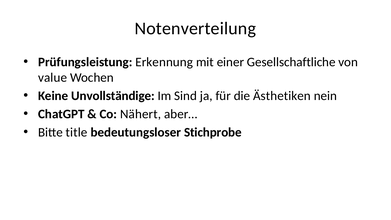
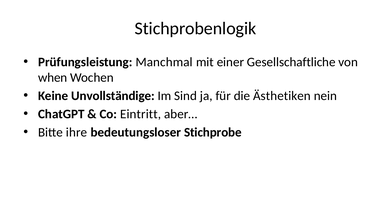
Notenverteilung: Notenverteilung -> Stichprobenlogik (195, 28)
Erkennung: Erkennung -> Manchmal (164, 62)
value: value -> when (53, 78)
Nähert: Nähert -> Eintritt (141, 114)
title: title -> ihre (77, 132)
